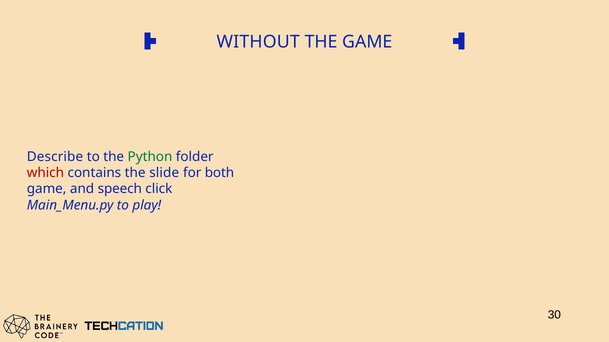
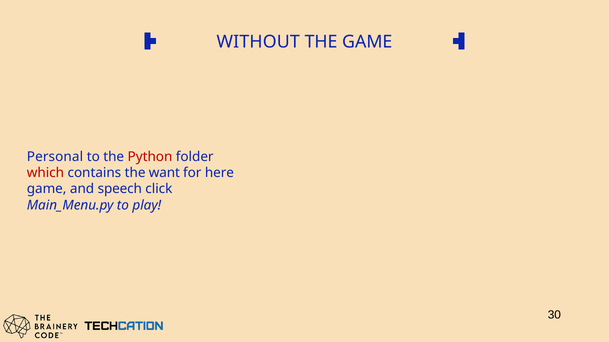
Describe: Describe -> Personal (55, 157)
Python colour: green -> red (150, 157)
slide: slide -> want (164, 173)
both: both -> here (219, 173)
